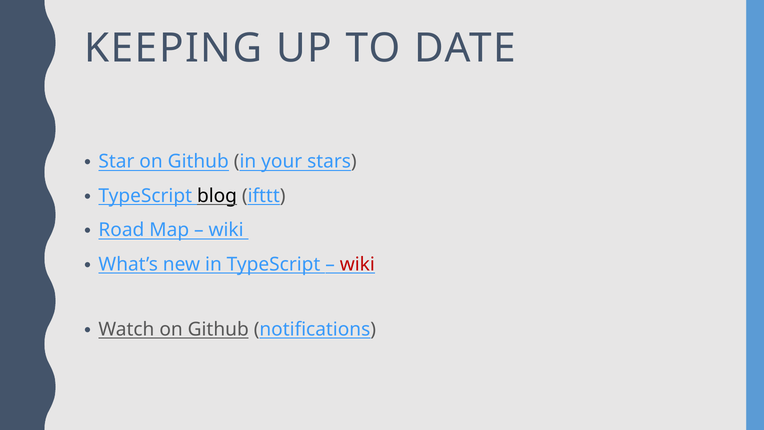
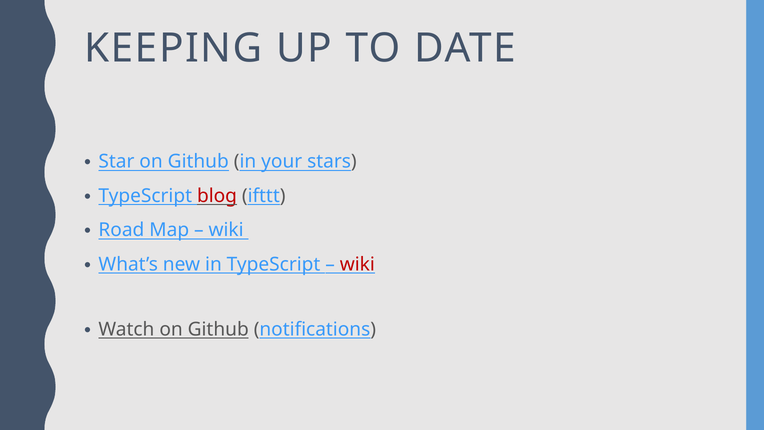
blog colour: black -> red (217, 196)
